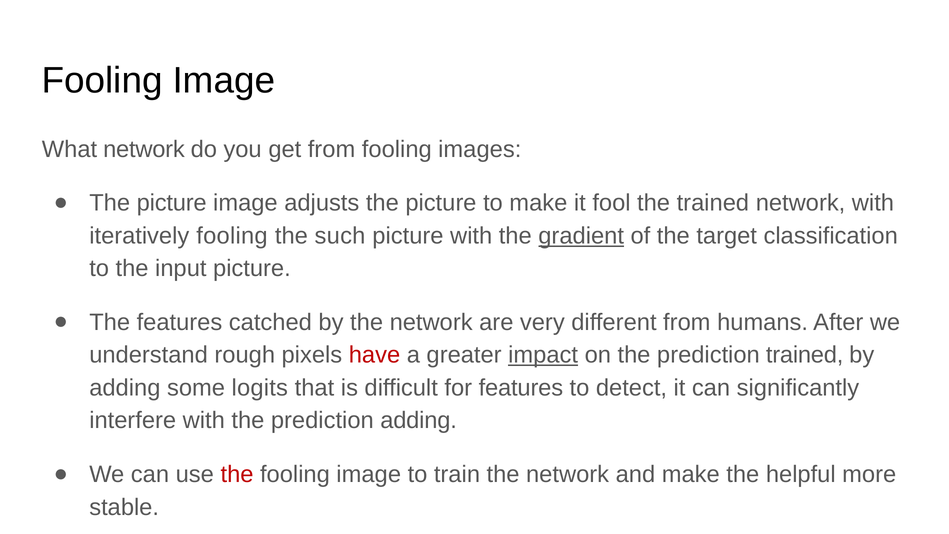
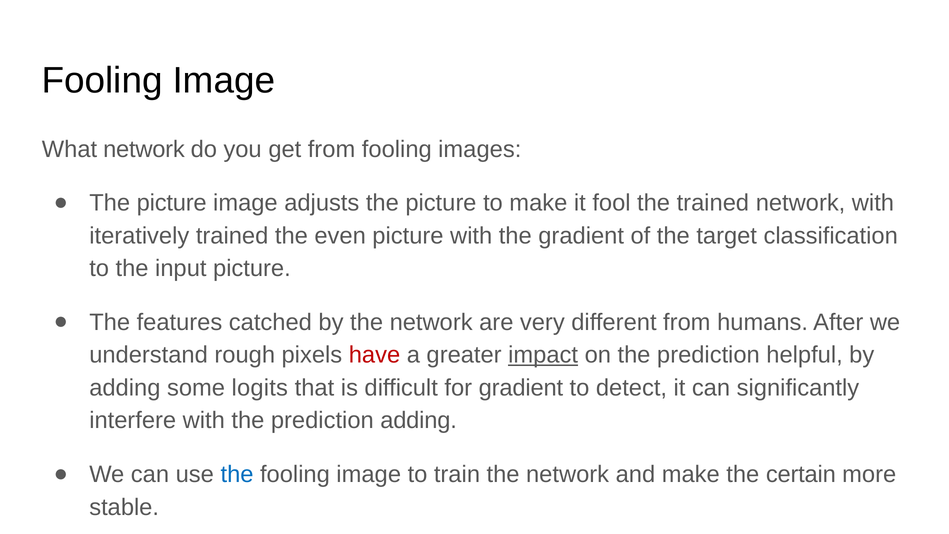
iteratively fooling: fooling -> trained (232, 236)
such: such -> even (340, 236)
gradient underline: present -> none (581, 236)
prediction trained: trained -> helpful (805, 355)
for features: features -> gradient (521, 388)
the colour: red -> blue (237, 474)
helpful: helpful -> certain (801, 474)
